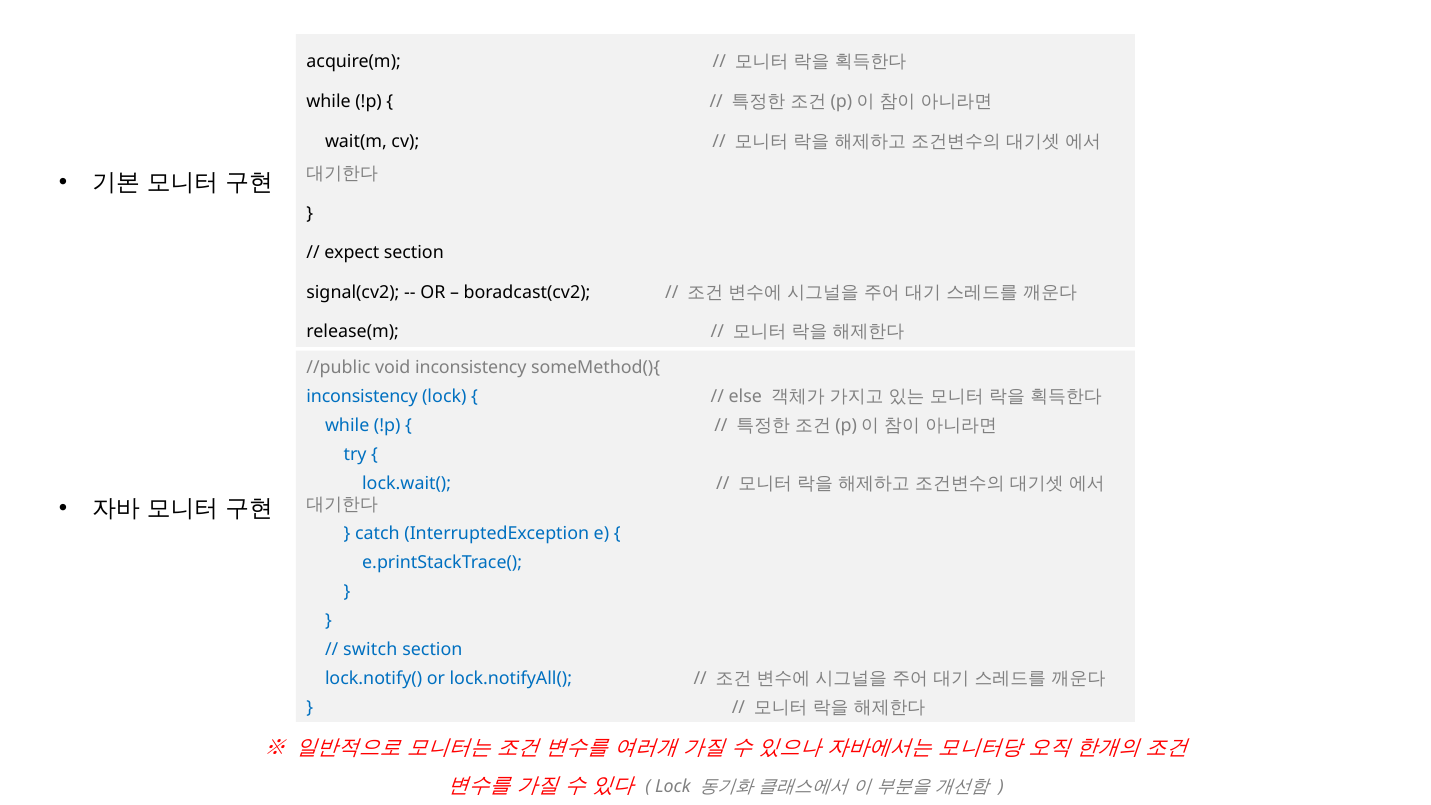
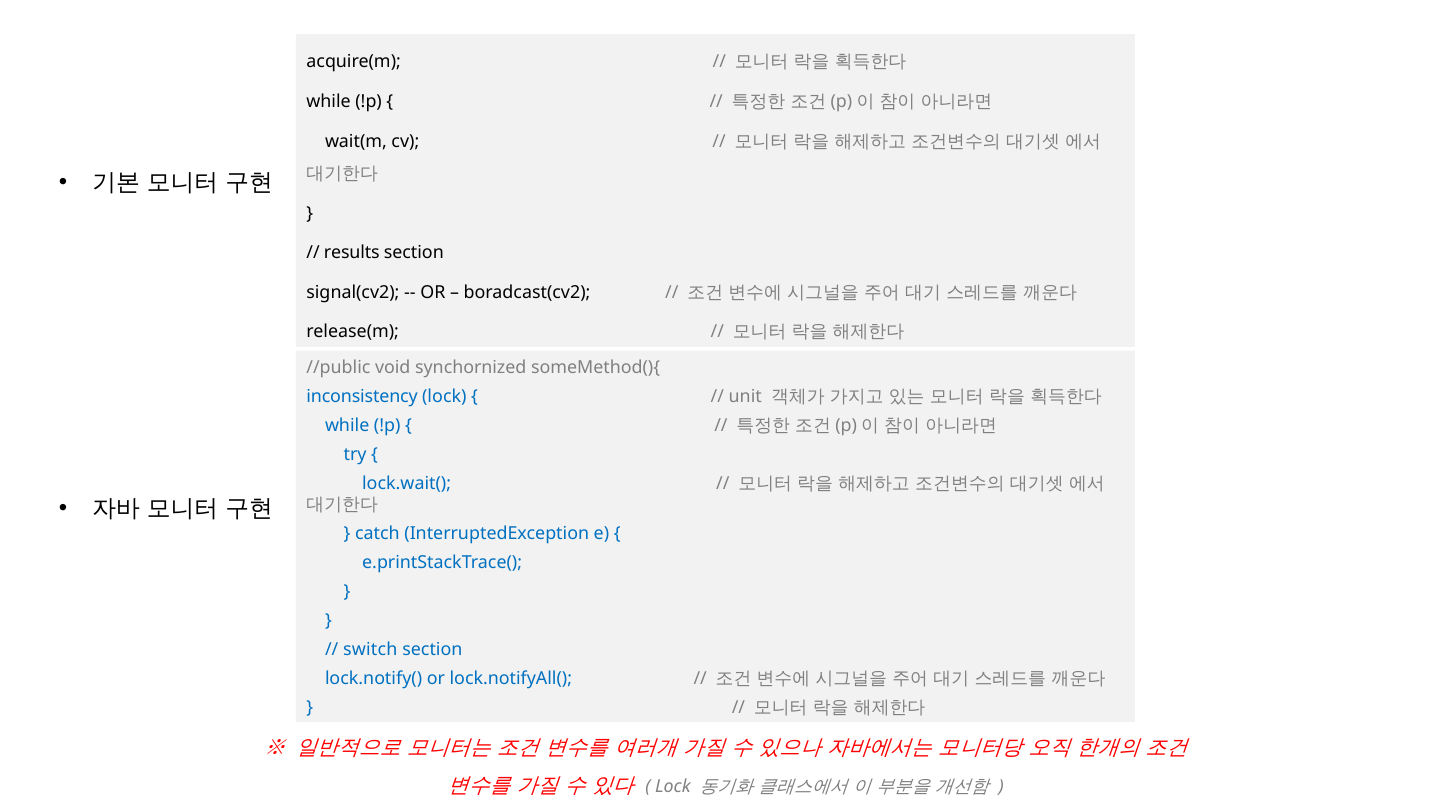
expect: expect -> results (352, 253)
void inconsistency: inconsistency -> synchornized (471, 368)
else: else -> unit (745, 397)
